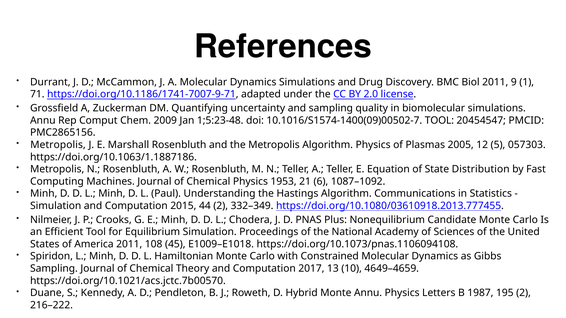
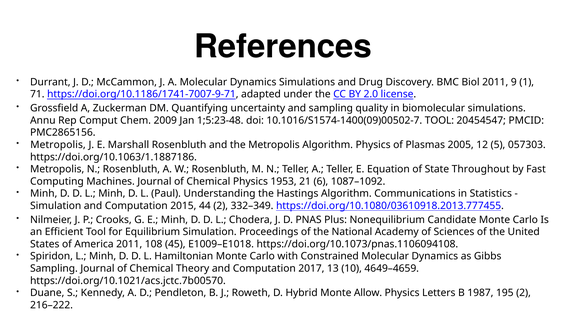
Distribution: Distribution -> Throughout (481, 169)
Monte Annu: Annu -> Allow (368, 293)
